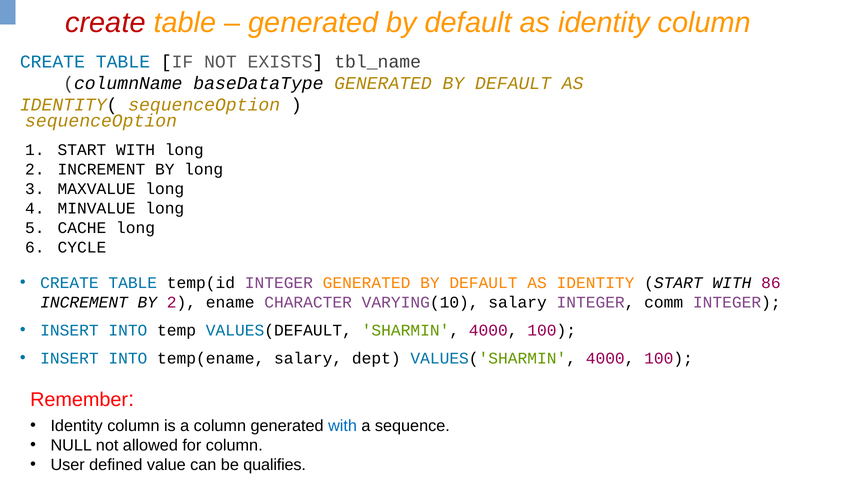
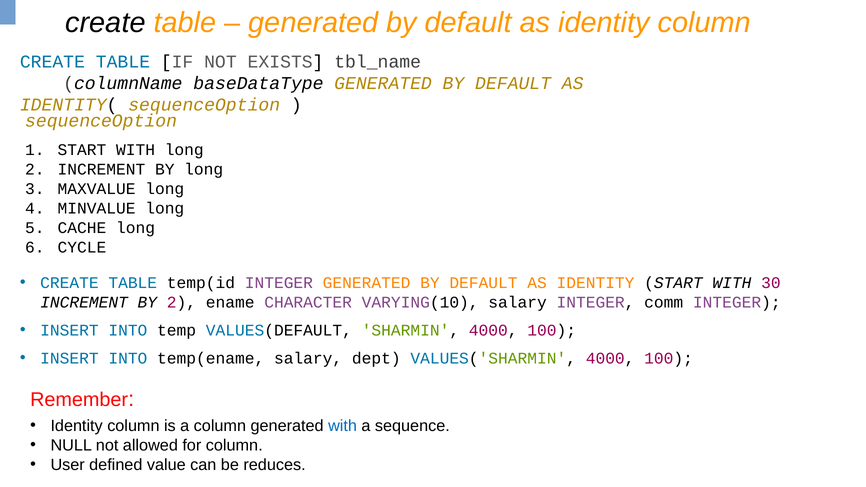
create colour: red -> black (105, 23)
86: 86 -> 30 (771, 283)
qualifies: qualifies -> reduces (275, 465)
